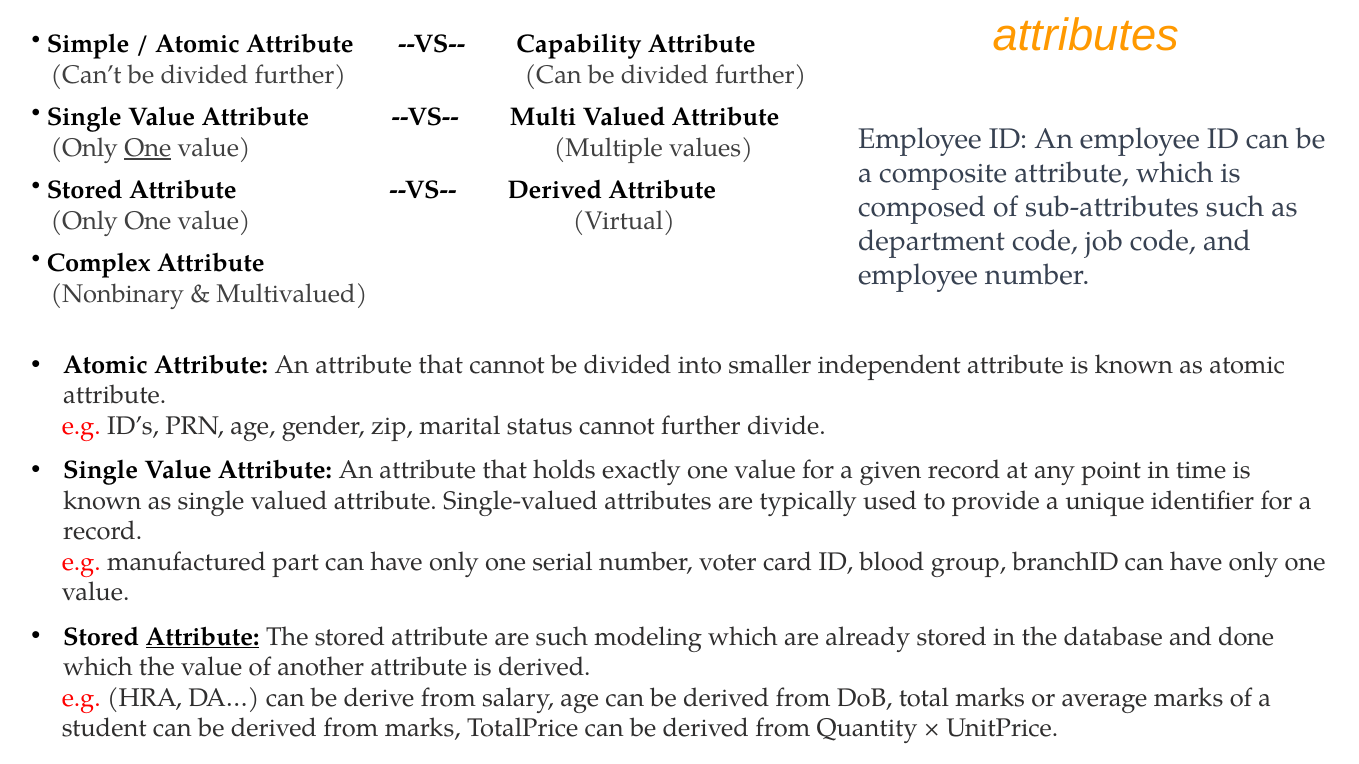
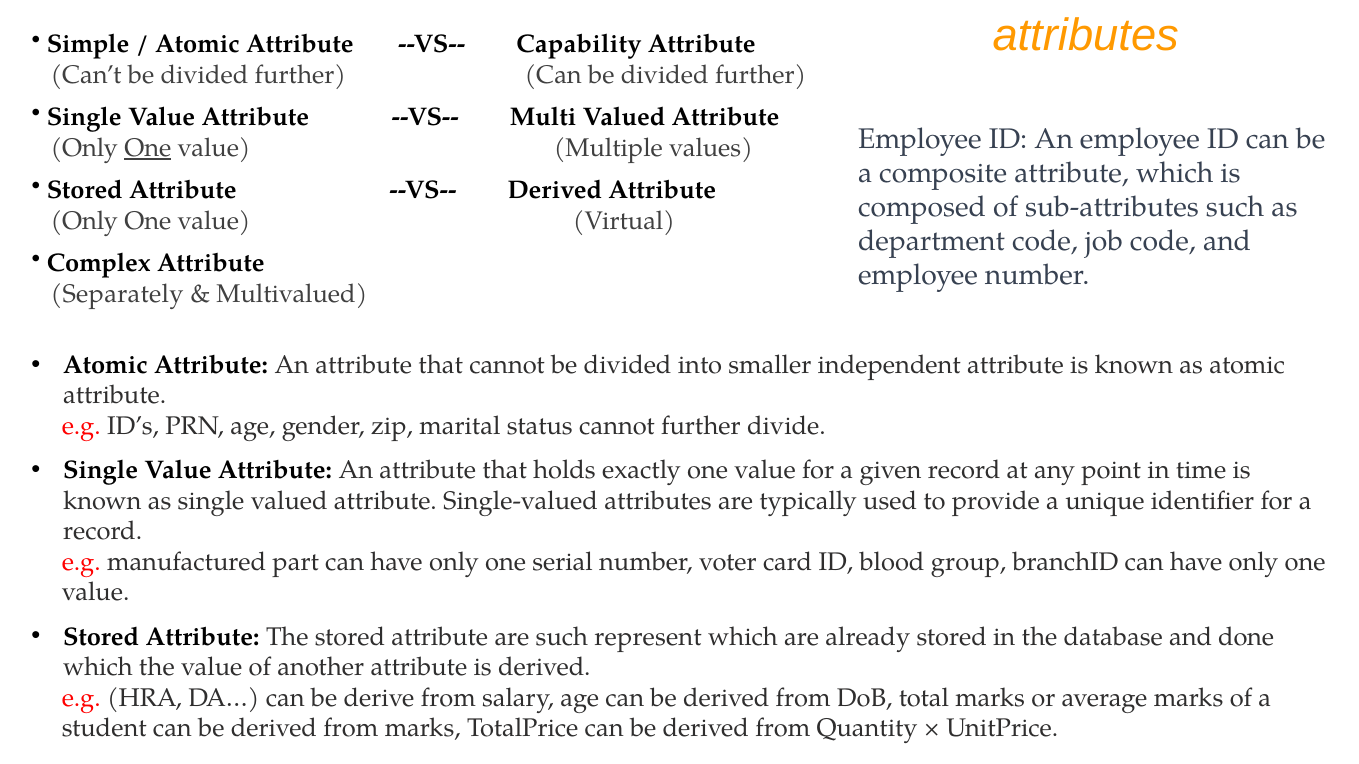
Nonbinary: Nonbinary -> Separately (117, 294)
Attribute underline: present -> none (202, 637)
modeling: modeling -> represent (648, 637)
